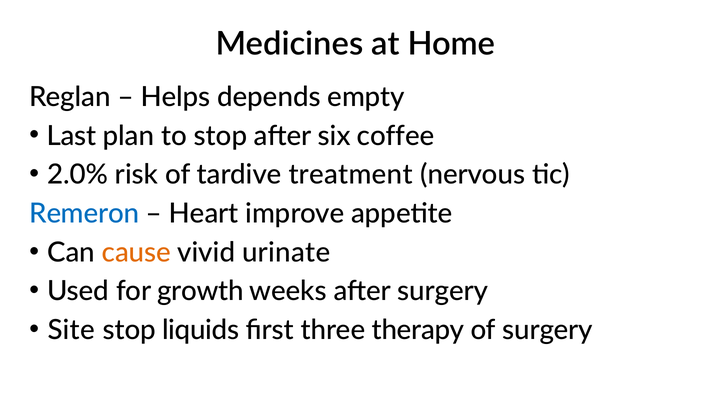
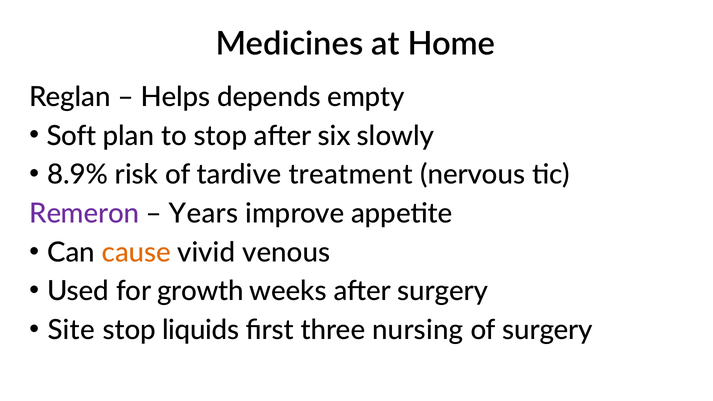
Last: Last -> Soft (72, 136)
coffee: coffee -> slowly (396, 136)
2.0%: 2.0% -> 8.9% (78, 175)
Remeron colour: blue -> purple (84, 214)
Heart: Heart -> Years (203, 214)
urinate: urinate -> venous (286, 252)
therapy: therapy -> nursing (418, 330)
